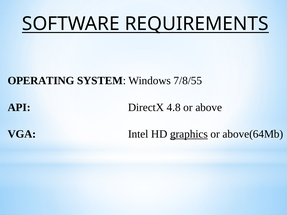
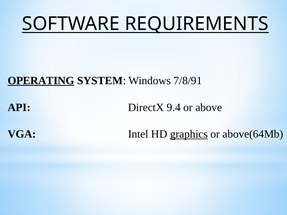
OPERATING underline: none -> present (41, 81)
7/8/55: 7/8/55 -> 7/8/91 (188, 81)
4.8: 4.8 -> 9.4 (174, 107)
